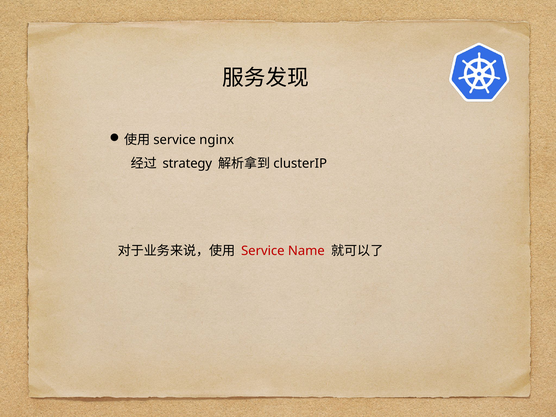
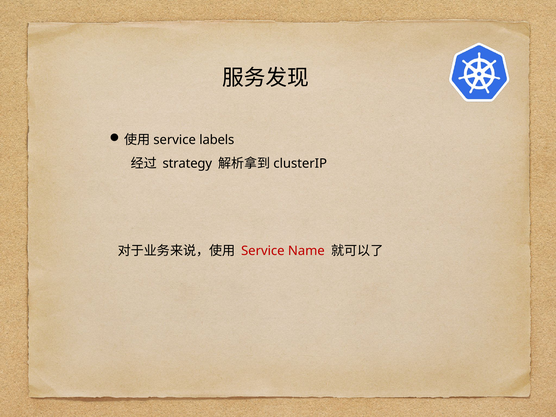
nginx: nginx -> labels (217, 140)
